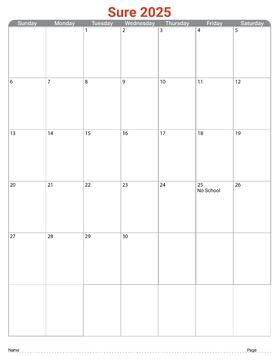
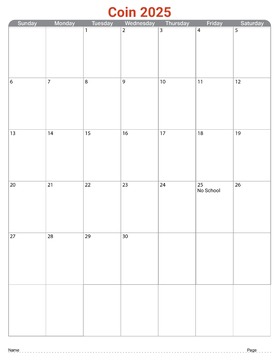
Sure: Sure -> Coin (122, 12)
